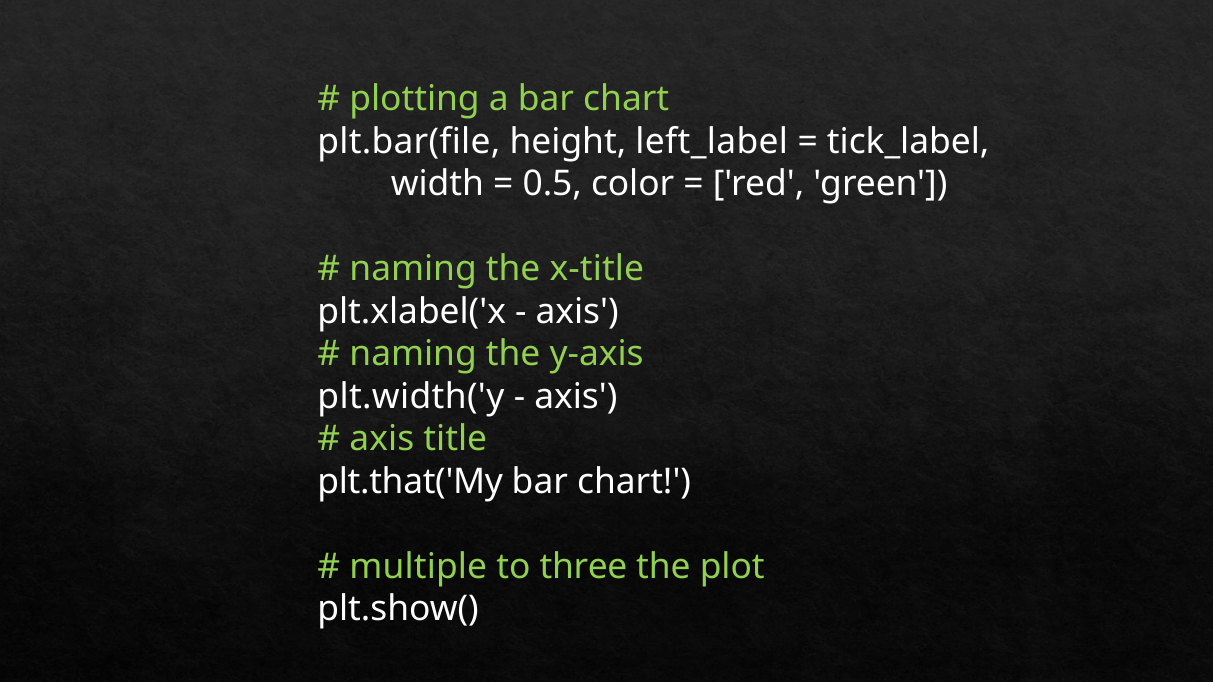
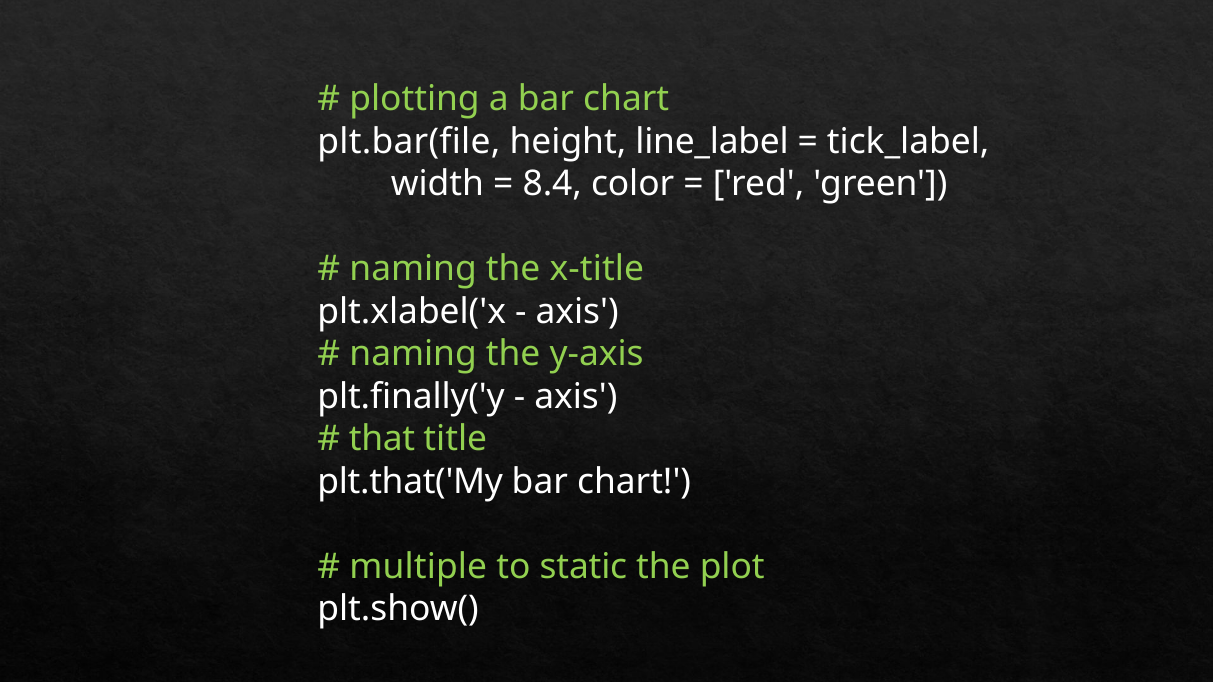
left_label: left_label -> line_label (712, 142)
0.5: 0.5 -> 8.4 (552, 184)
plt.width('y: plt.width('y -> plt.finally('y (411, 397)
axis: axis -> that (382, 439)
three: three -> static (583, 567)
